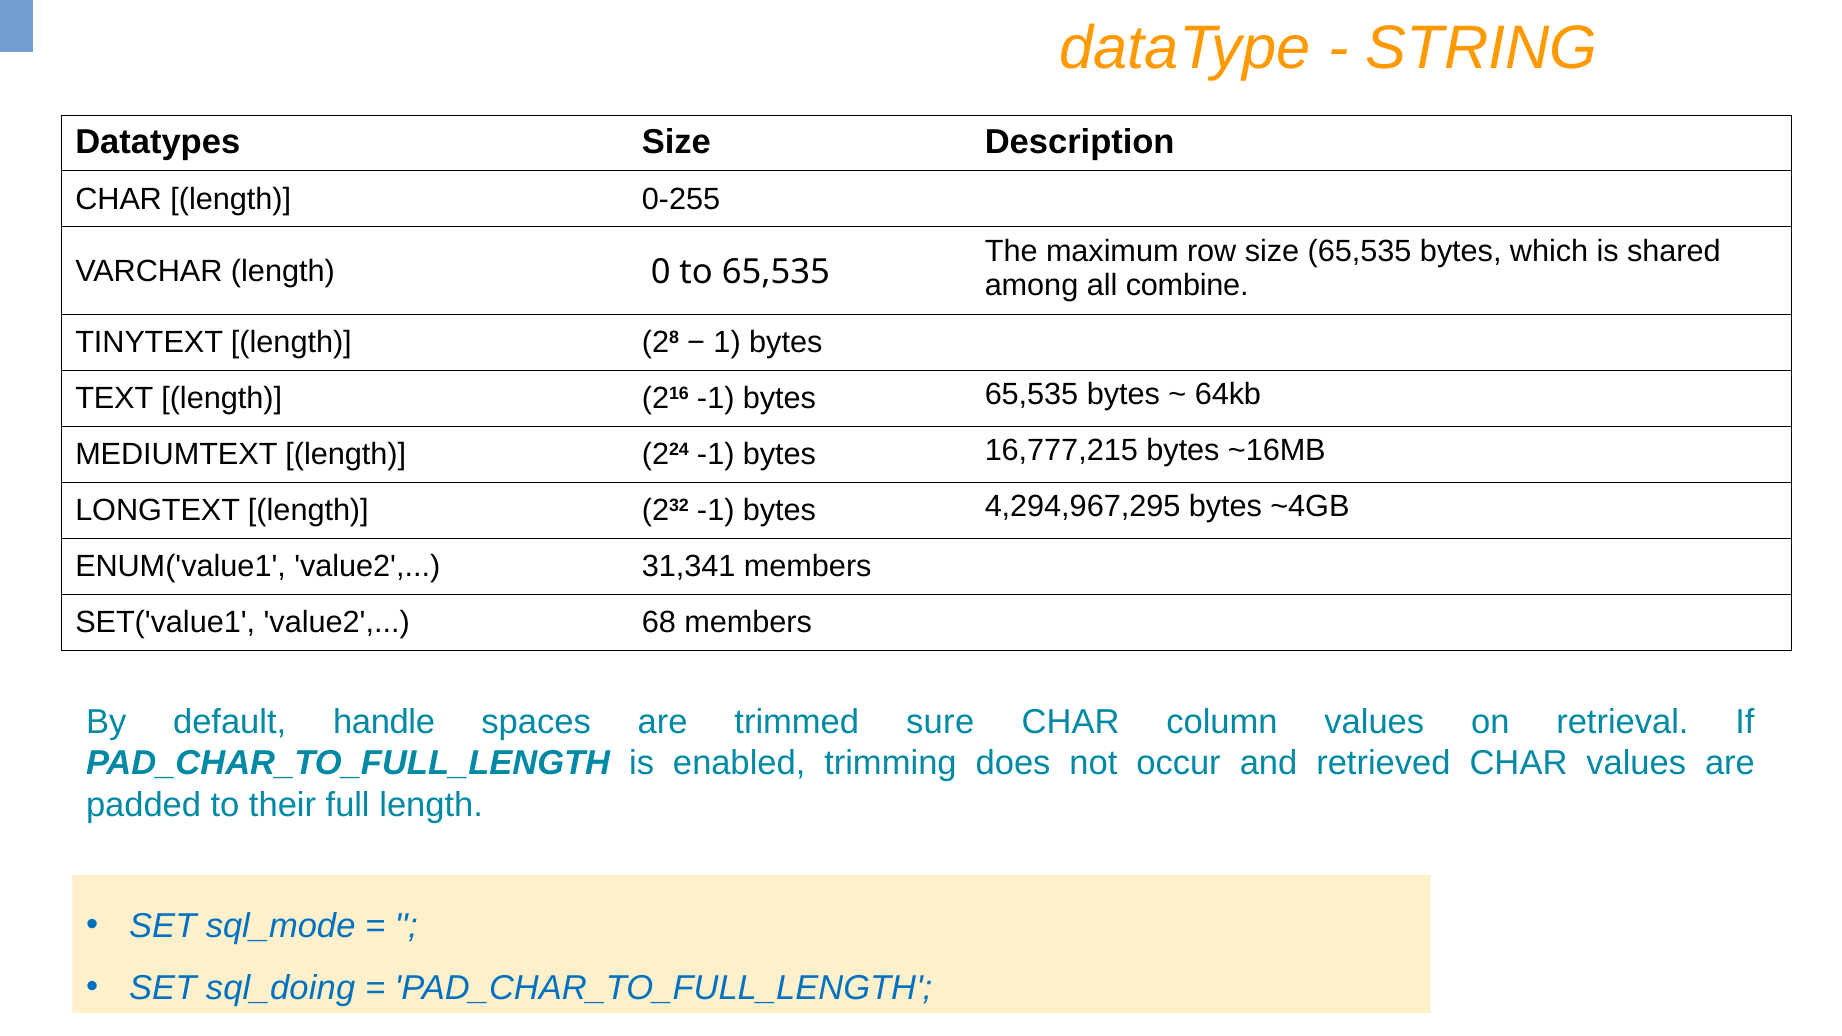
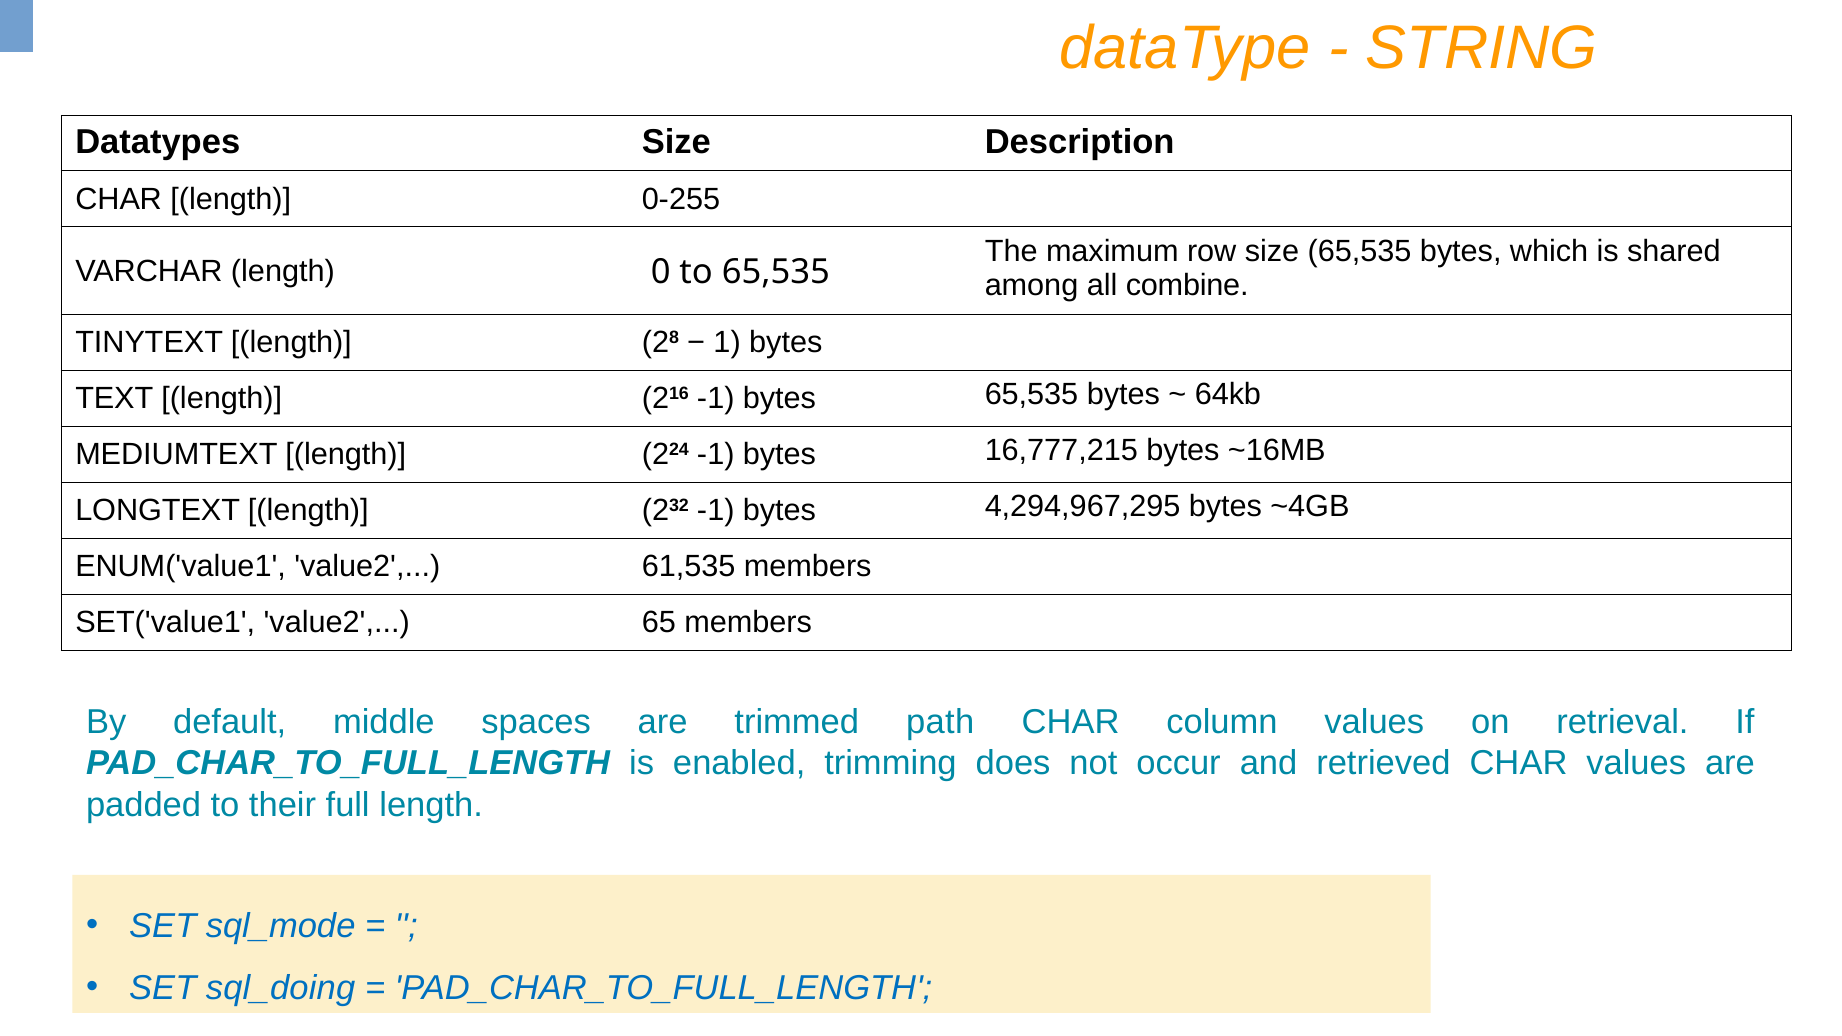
31,341: 31,341 -> 61,535 (689, 567)
68: 68 -> 65 (659, 623)
handle: handle -> middle (384, 722)
sure: sure -> path (940, 722)
